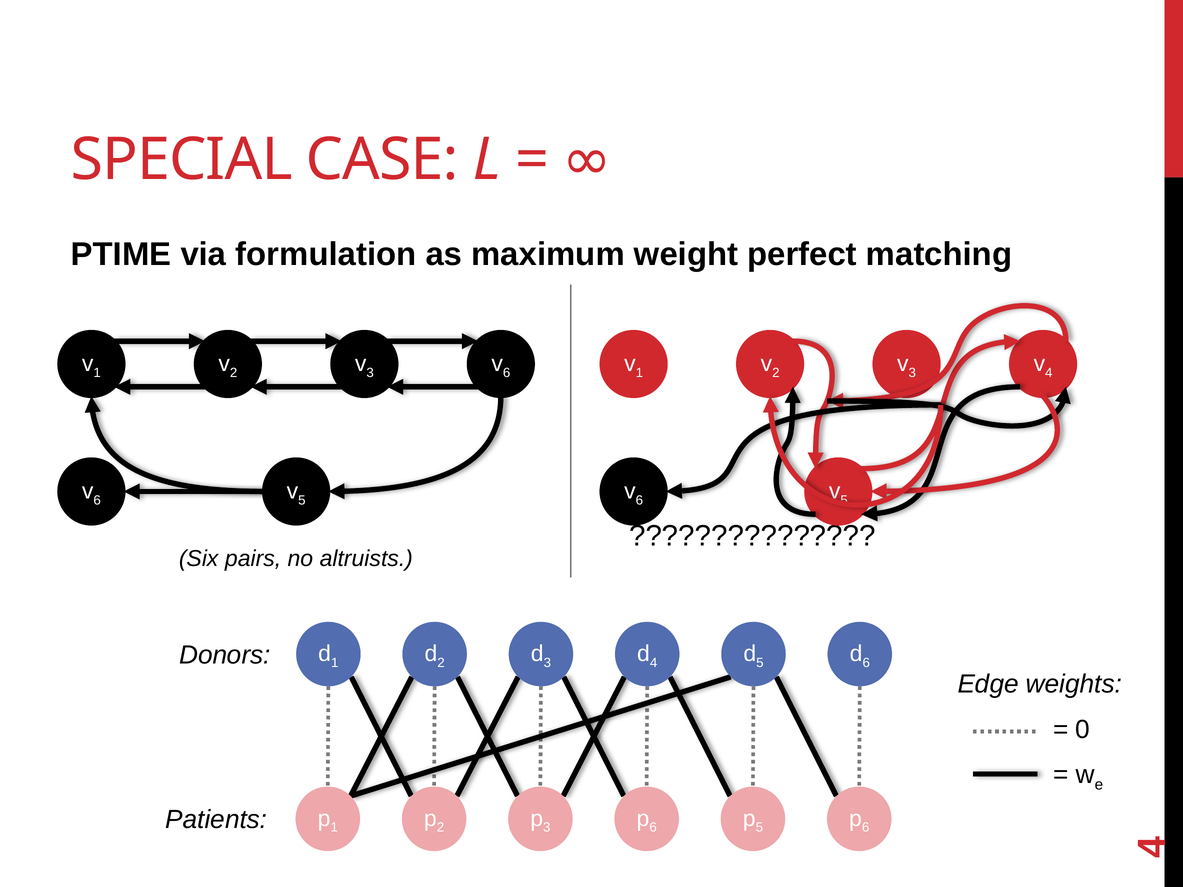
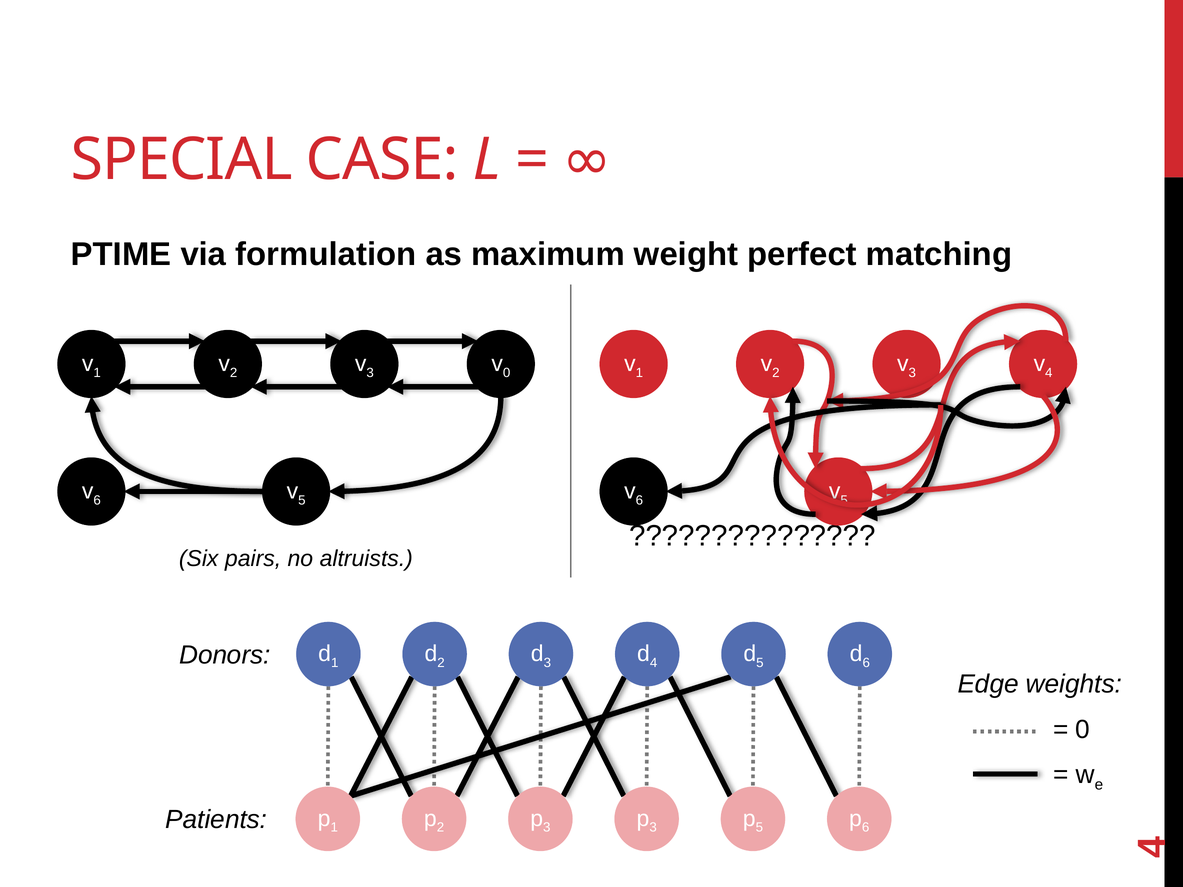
6: 6 -> 0 (507, 373)
6: 6 -> 3 (653, 828)
